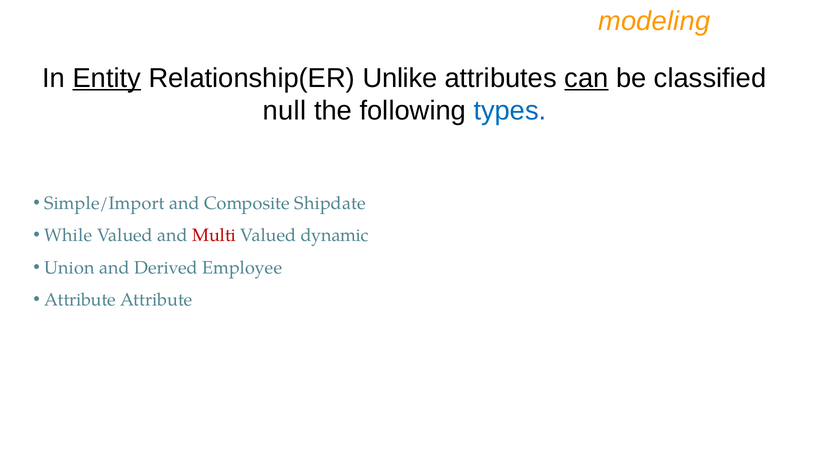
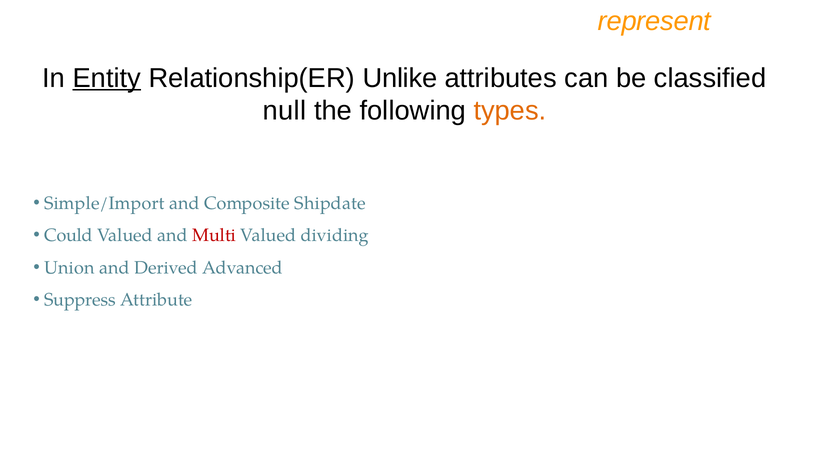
modeling: modeling -> represent (654, 21)
can underline: present -> none (586, 78)
types colour: blue -> orange (510, 111)
While: While -> Could (68, 235)
dynamic: dynamic -> dividing (335, 235)
Employee: Employee -> Advanced (242, 268)
Attribute: Attribute -> Suppress (80, 300)
